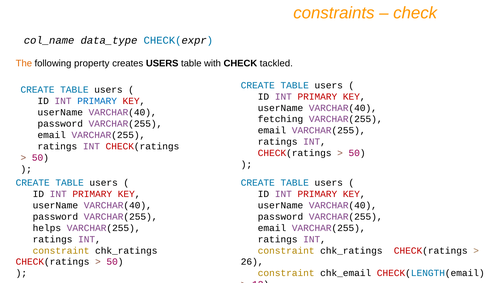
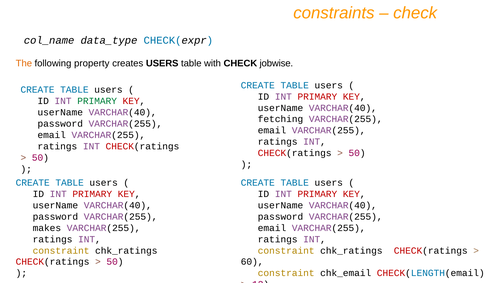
tackled: tackled -> jobwise (276, 64)
PRIMARY colour: blue -> green (97, 101)
helps: helps -> makes (47, 228)
26: 26 -> 60 (252, 262)
